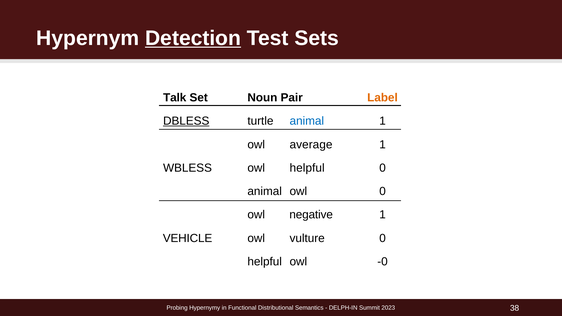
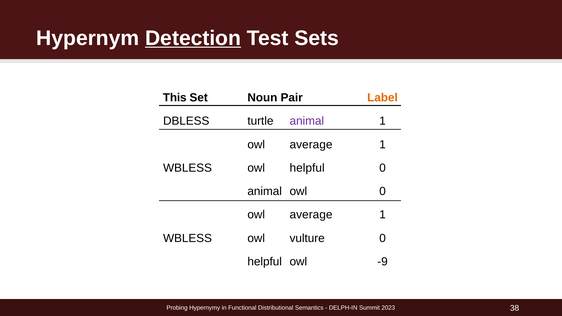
Talk: Talk -> This (175, 98)
DBLESS underline: present -> none (186, 121)
animal colour: blue -> purple (307, 121)
negative: negative -> average (311, 215)
VEHICLE: VEHICLE -> WBLESS (187, 238)
-0: -0 -> -9 (383, 262)
